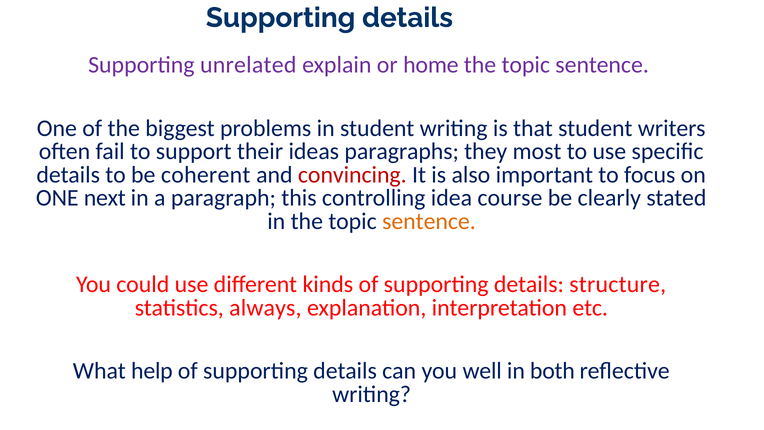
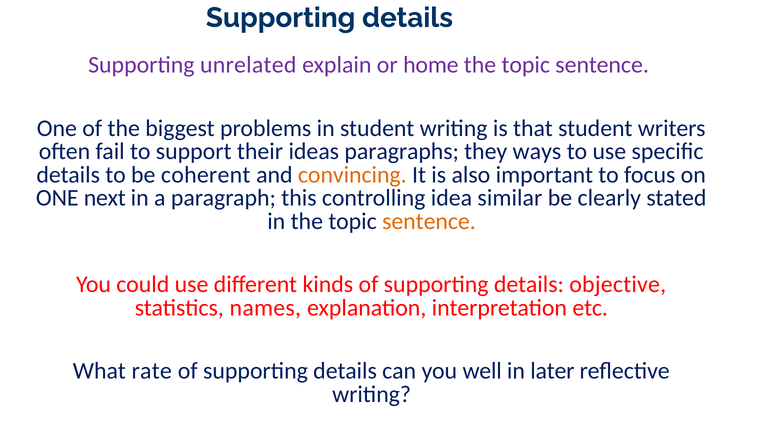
most: most -> ways (537, 151)
convincing colour: red -> orange (352, 175)
course: course -> similar (510, 198)
structure: structure -> objective (618, 284)
always: always -> names (265, 308)
help: help -> rate (152, 371)
both: both -> later (552, 371)
